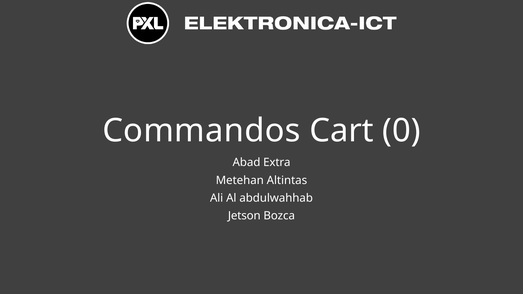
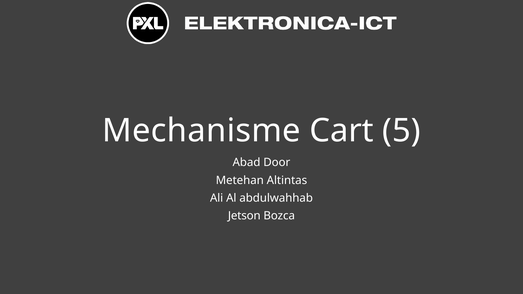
Commandos: Commandos -> Mechanisme (201, 131)
0: 0 -> 5 (401, 131)
Extra: Extra -> Door (277, 163)
